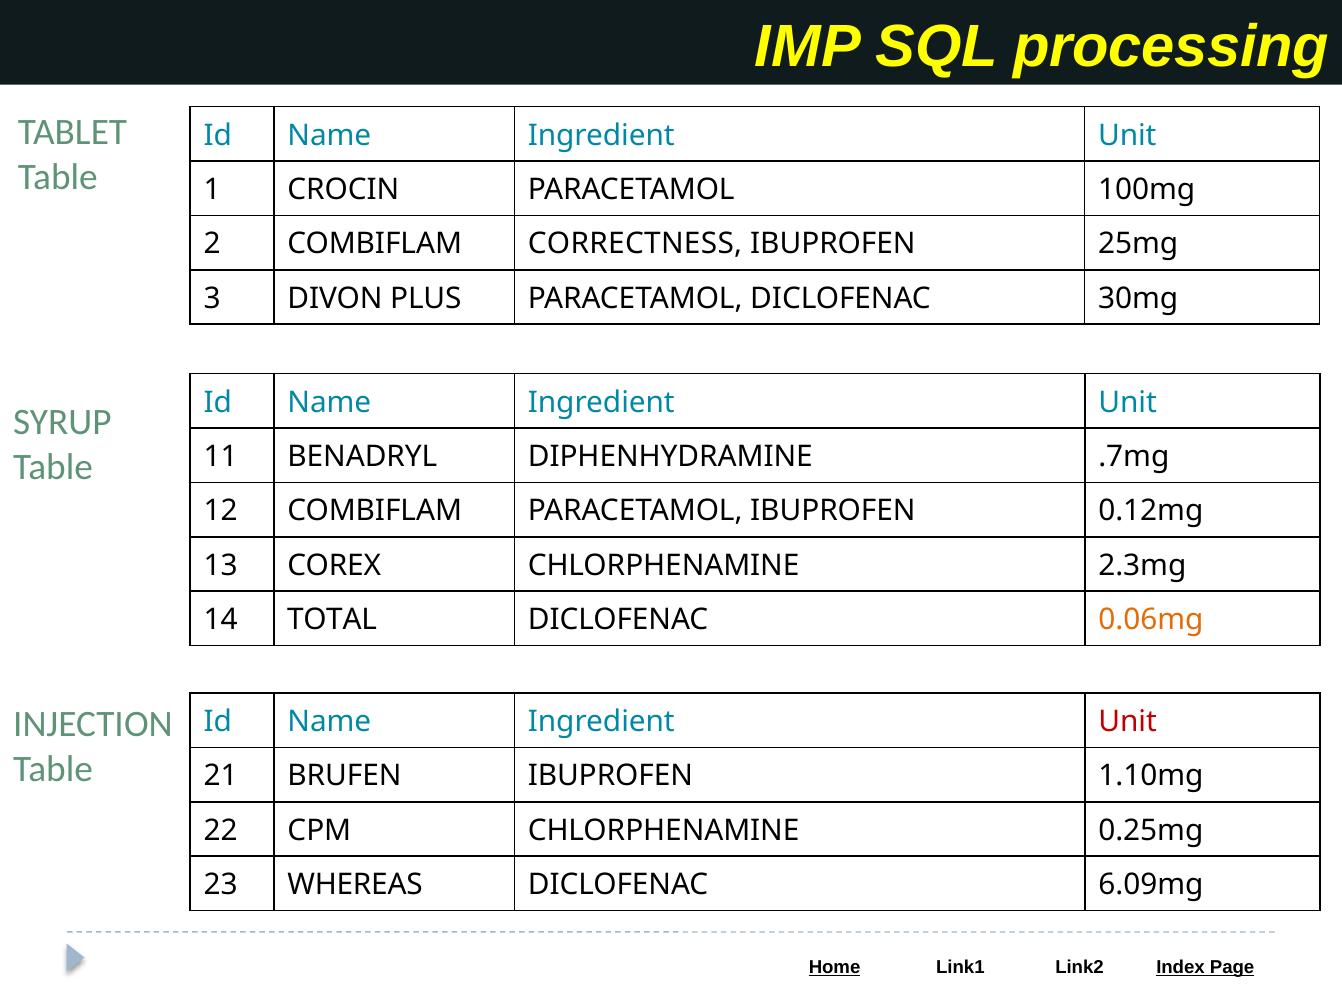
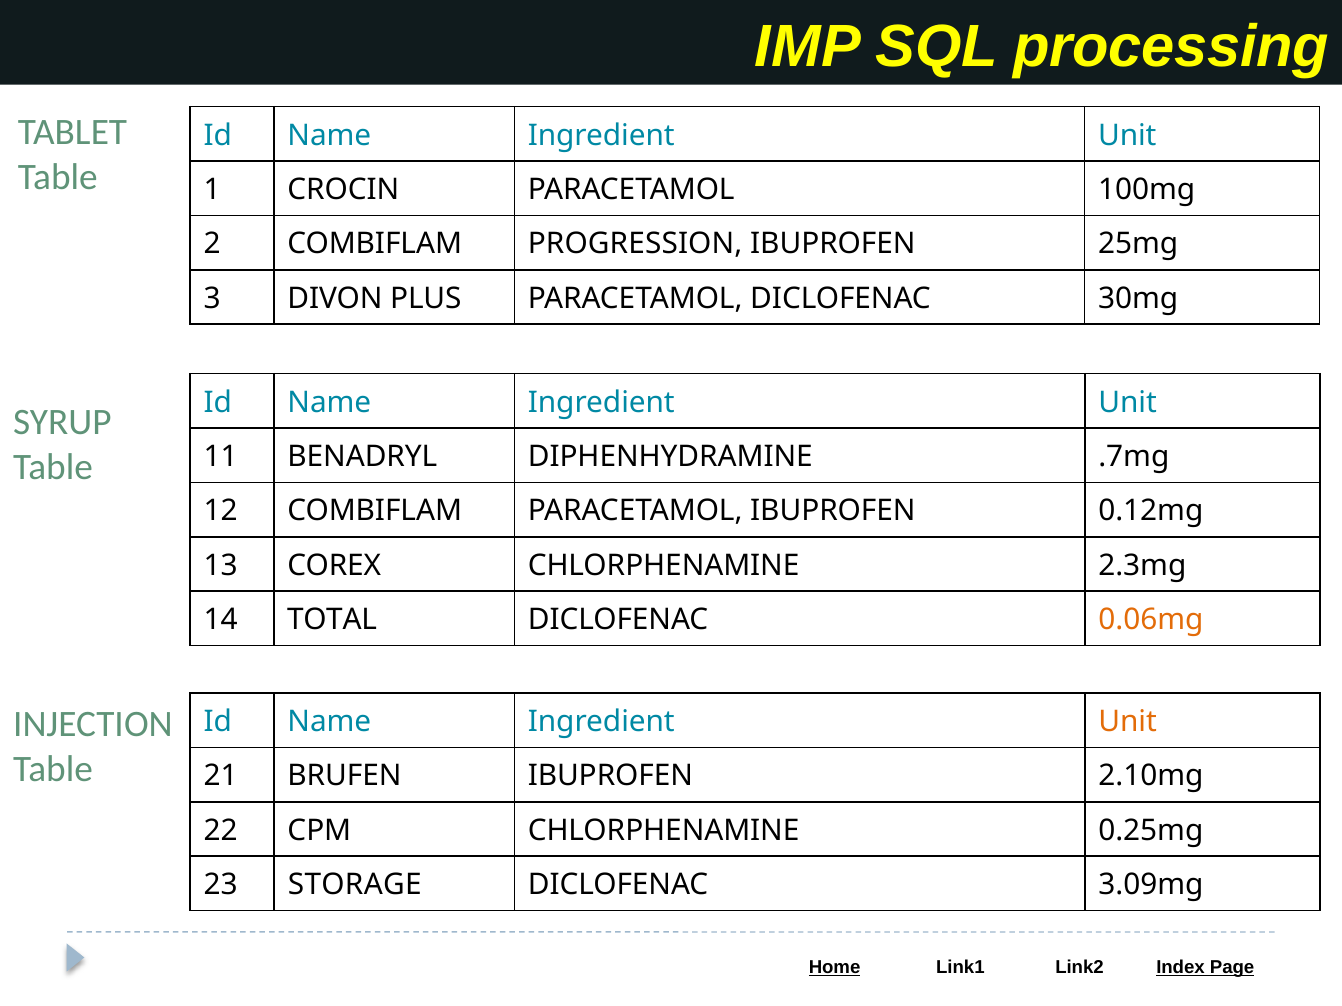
CORRECTNESS: CORRECTNESS -> PROGRESSION (635, 244)
Unit colour: red -> orange (1128, 722)
1.10mg: 1.10mg -> 2.10mg (1151, 776)
WHEREAS: WHEREAS -> STORAGE (355, 885)
6.09mg: 6.09mg -> 3.09mg (1151, 885)
